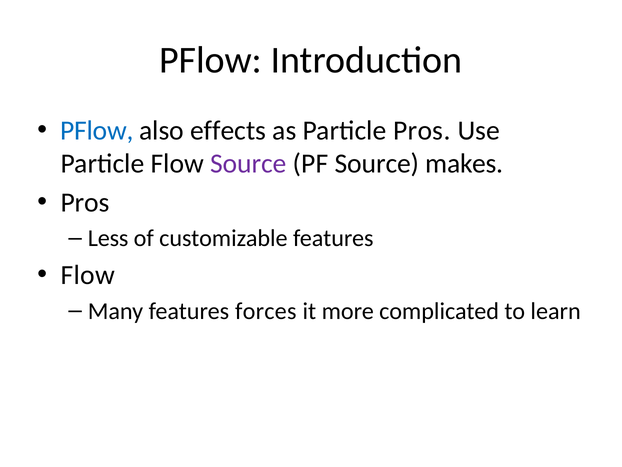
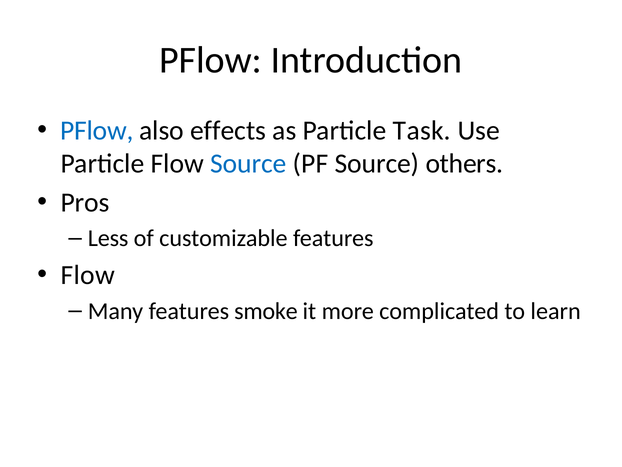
Particle Pros: Pros -> Task (422, 130)
Source colour: purple -> blue (248, 164)
makes: makes -> others (464, 164)
forces: forces -> smoke (266, 311)
